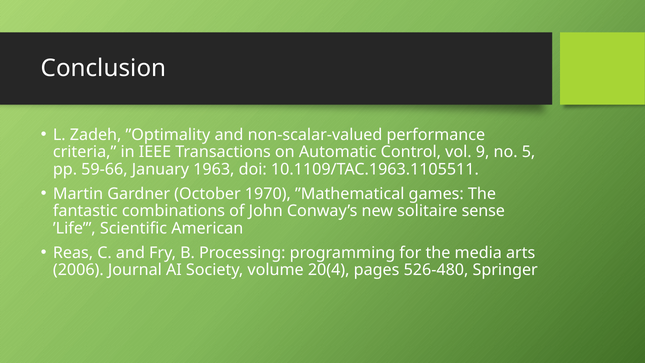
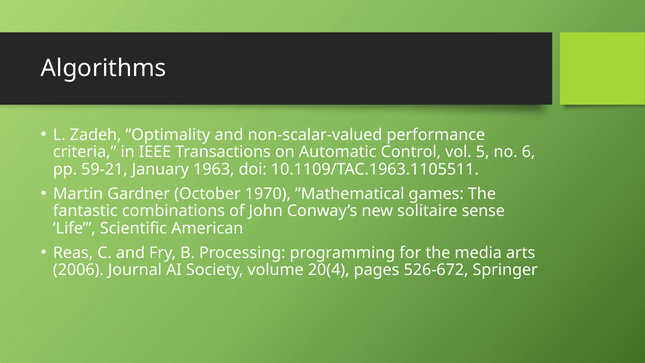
Conclusion: Conclusion -> Algorithms (104, 68)
9: 9 -> 5 (483, 152)
5: 5 -> 6 (529, 152)
59-66: 59-66 -> 59-21 (104, 169)
526-480: 526-480 -> 526-672 (436, 270)
